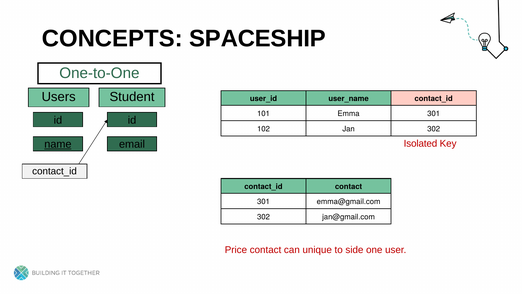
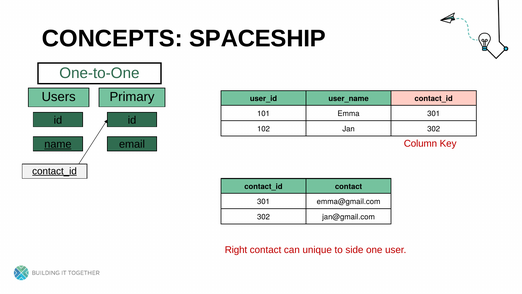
Student: Student -> Primary (132, 97)
Isolated: Isolated -> Column (420, 144)
contact_id underline: none -> present (55, 171)
Price: Price -> Right (236, 250)
